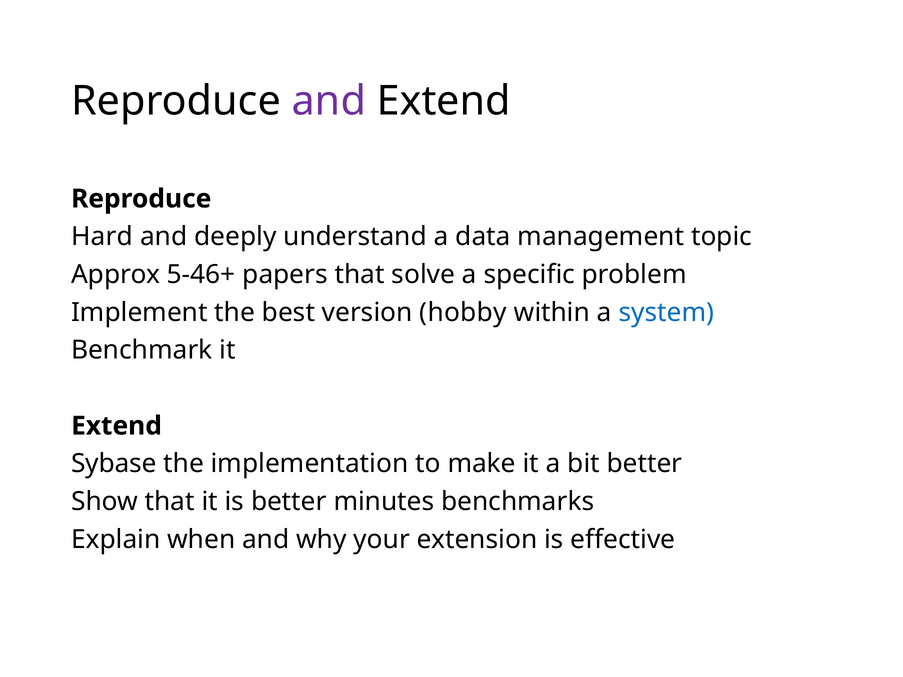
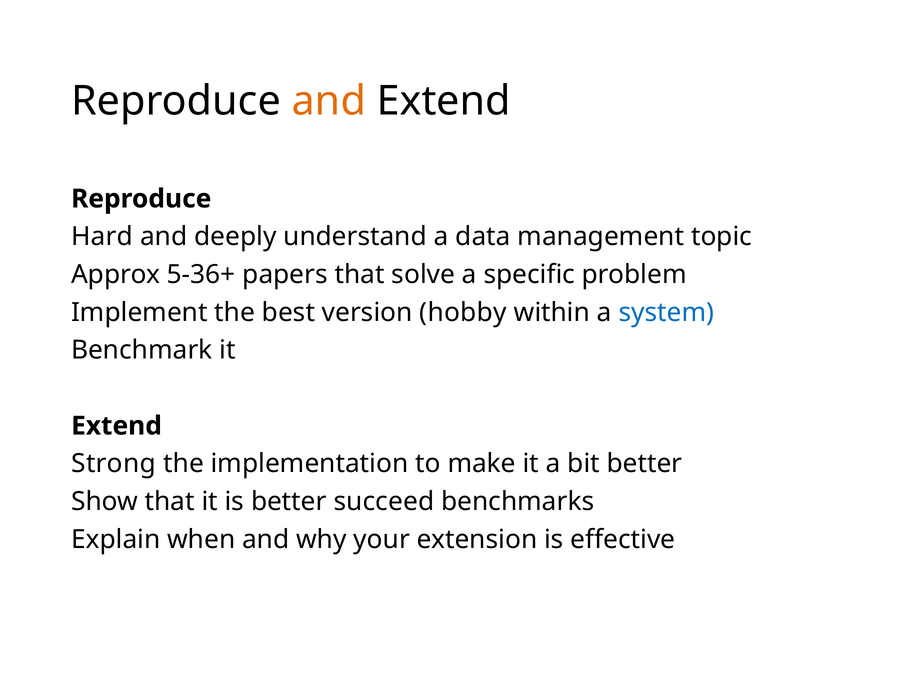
and colour: purple -> orange (329, 101)
5-46+: 5-46+ -> 5-36+ (201, 275)
Sybase: Sybase -> Strong (114, 464)
minutes: minutes -> succeed (384, 502)
